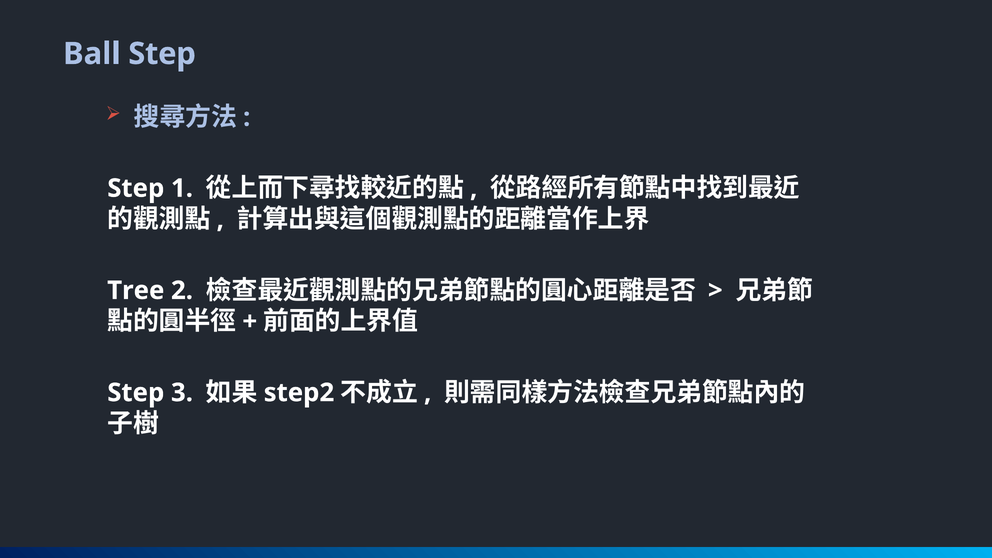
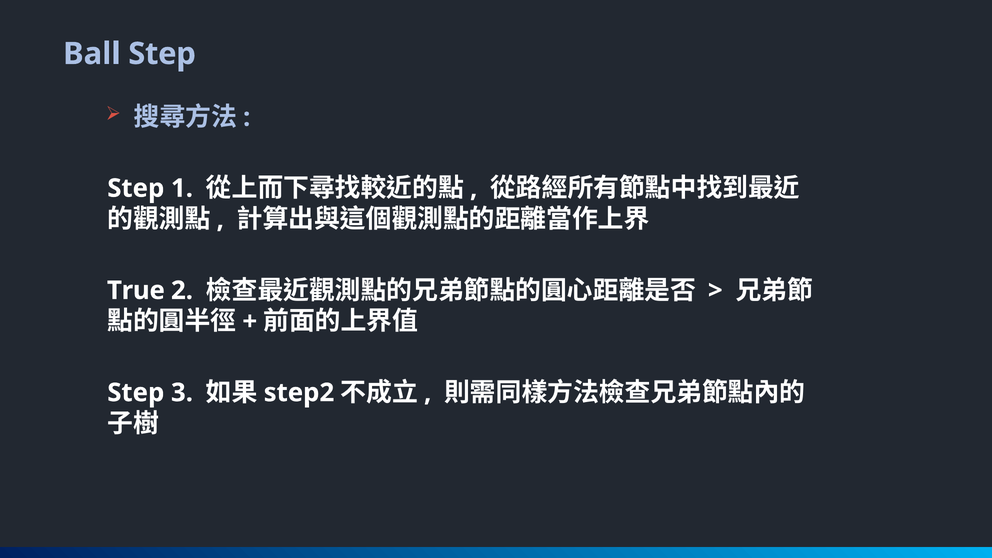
Tree: Tree -> True (136, 290)
